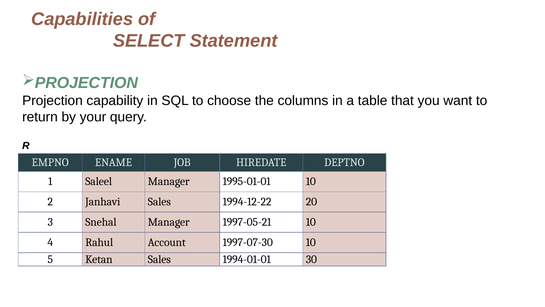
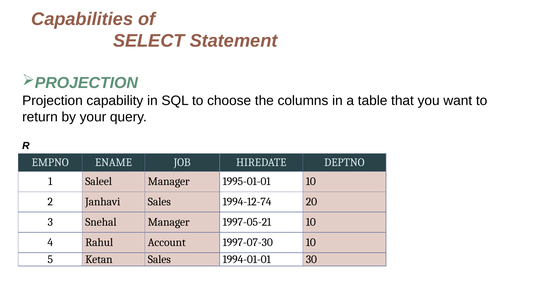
1994-12-22: 1994-12-22 -> 1994-12-74 (247, 202)
